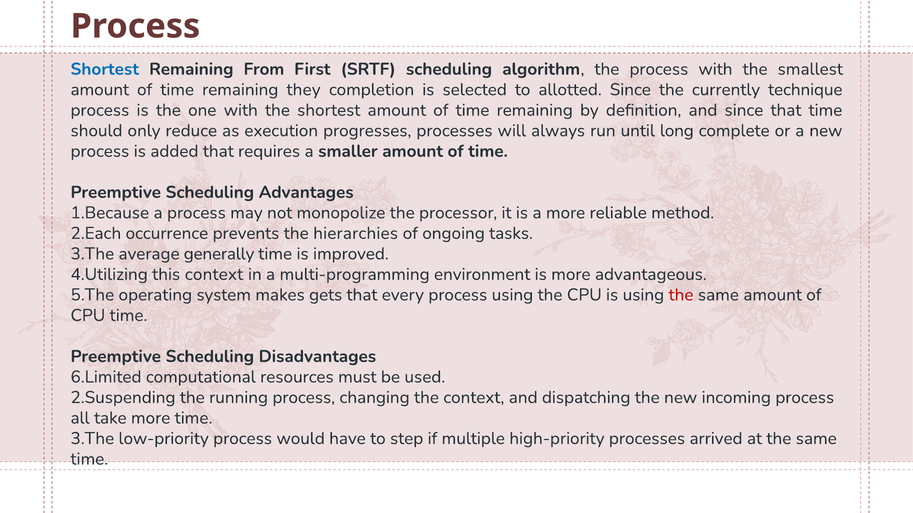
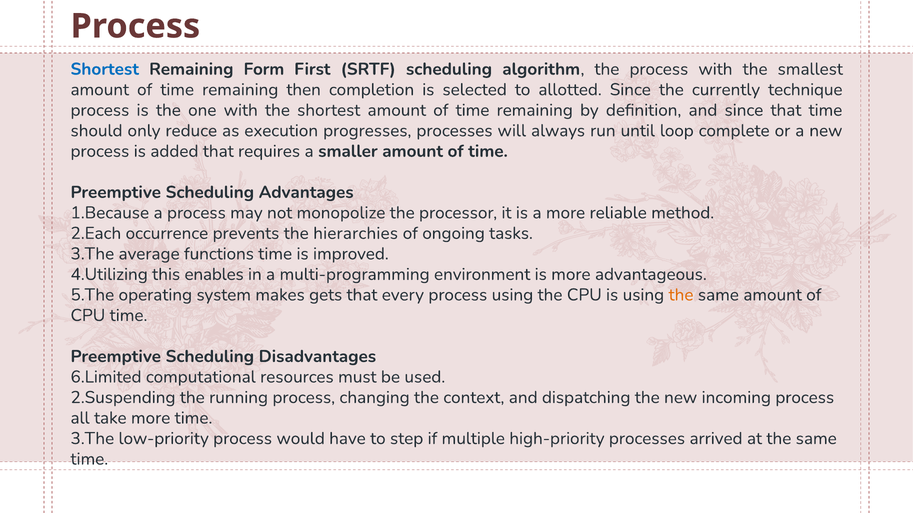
From: From -> Form (264, 69)
they: they -> then (304, 90)
long: long -> loop (677, 131)
generally: generally -> functions (219, 254)
this context: context -> enables (214, 275)
the colour: red -> orange (681, 295)
